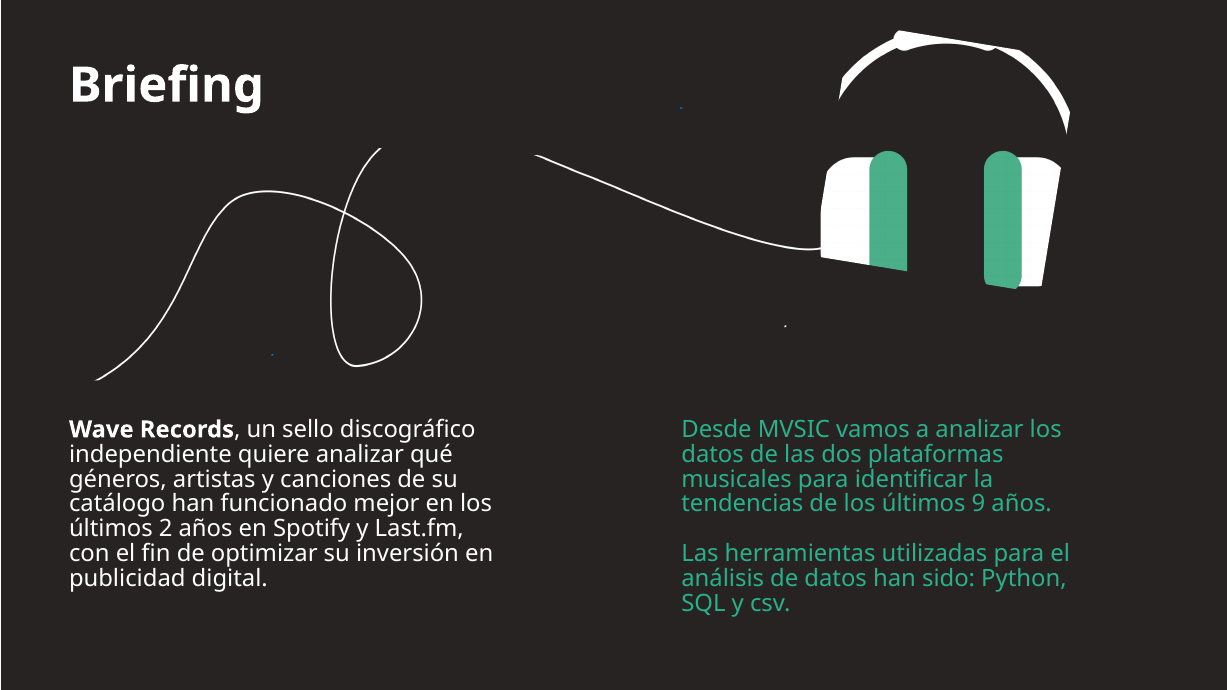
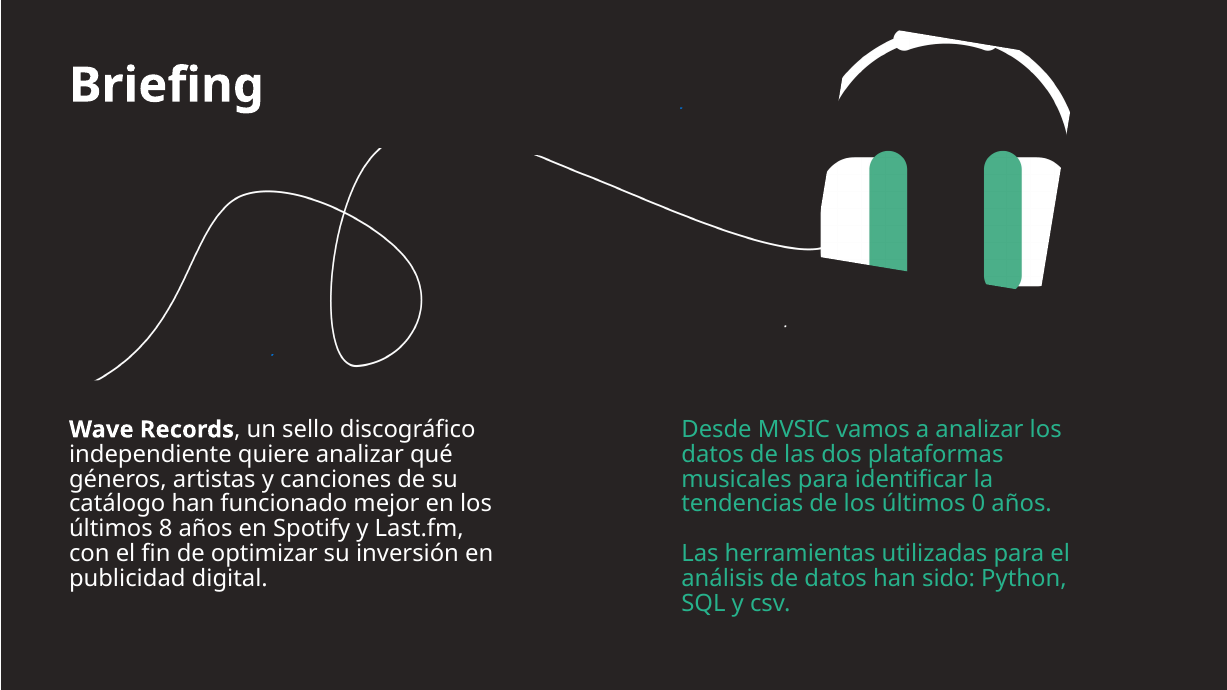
9: 9 -> 0 (978, 504)
2: 2 -> 8 (166, 529)
